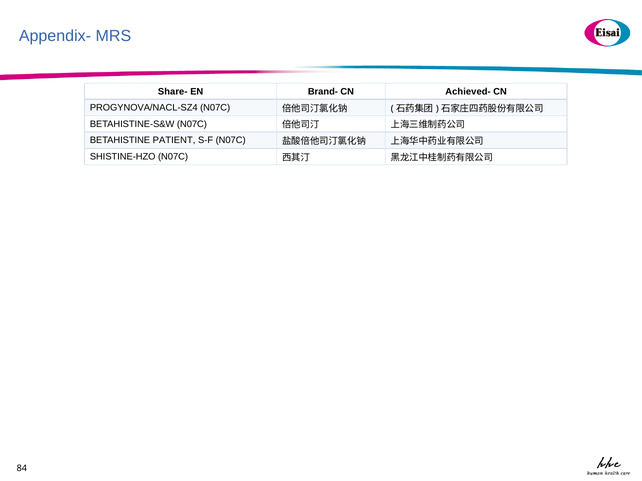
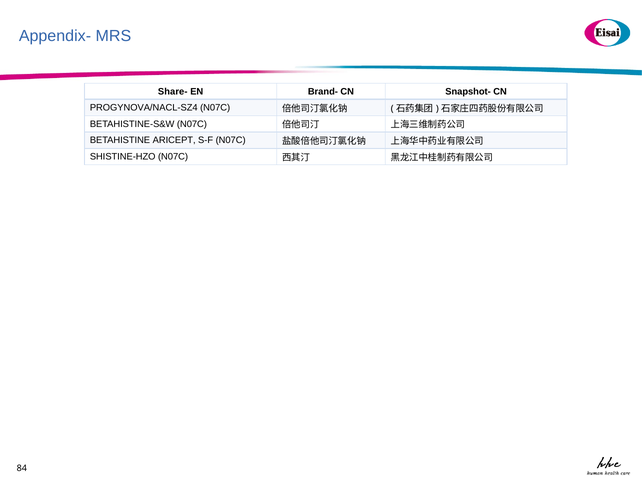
Achieved-: Achieved- -> Snapshot- (468, 92)
PATIENT: PATIENT -> ARICEPT (174, 141)
